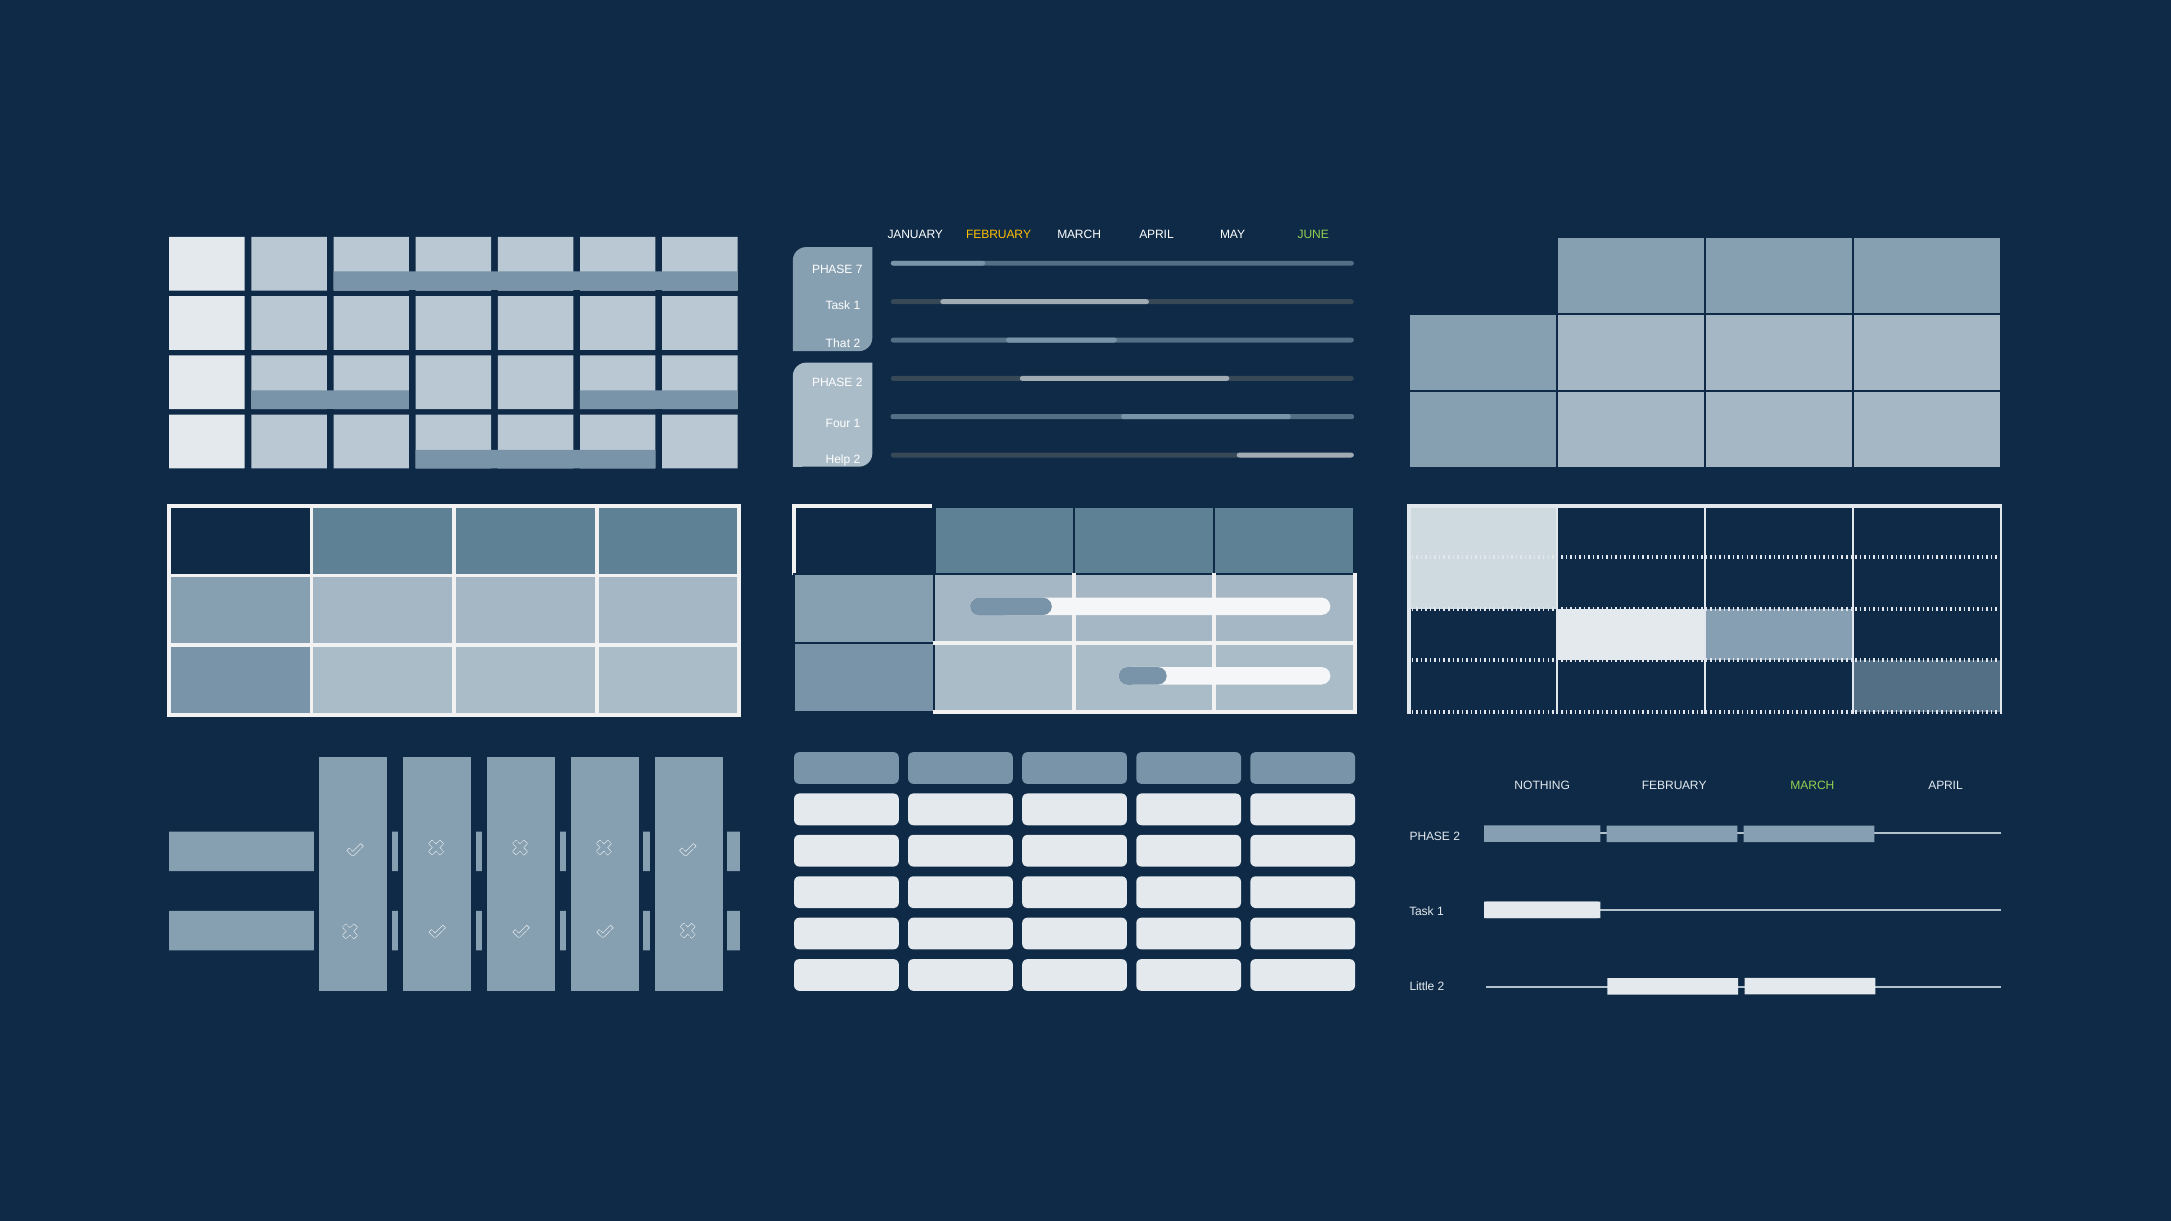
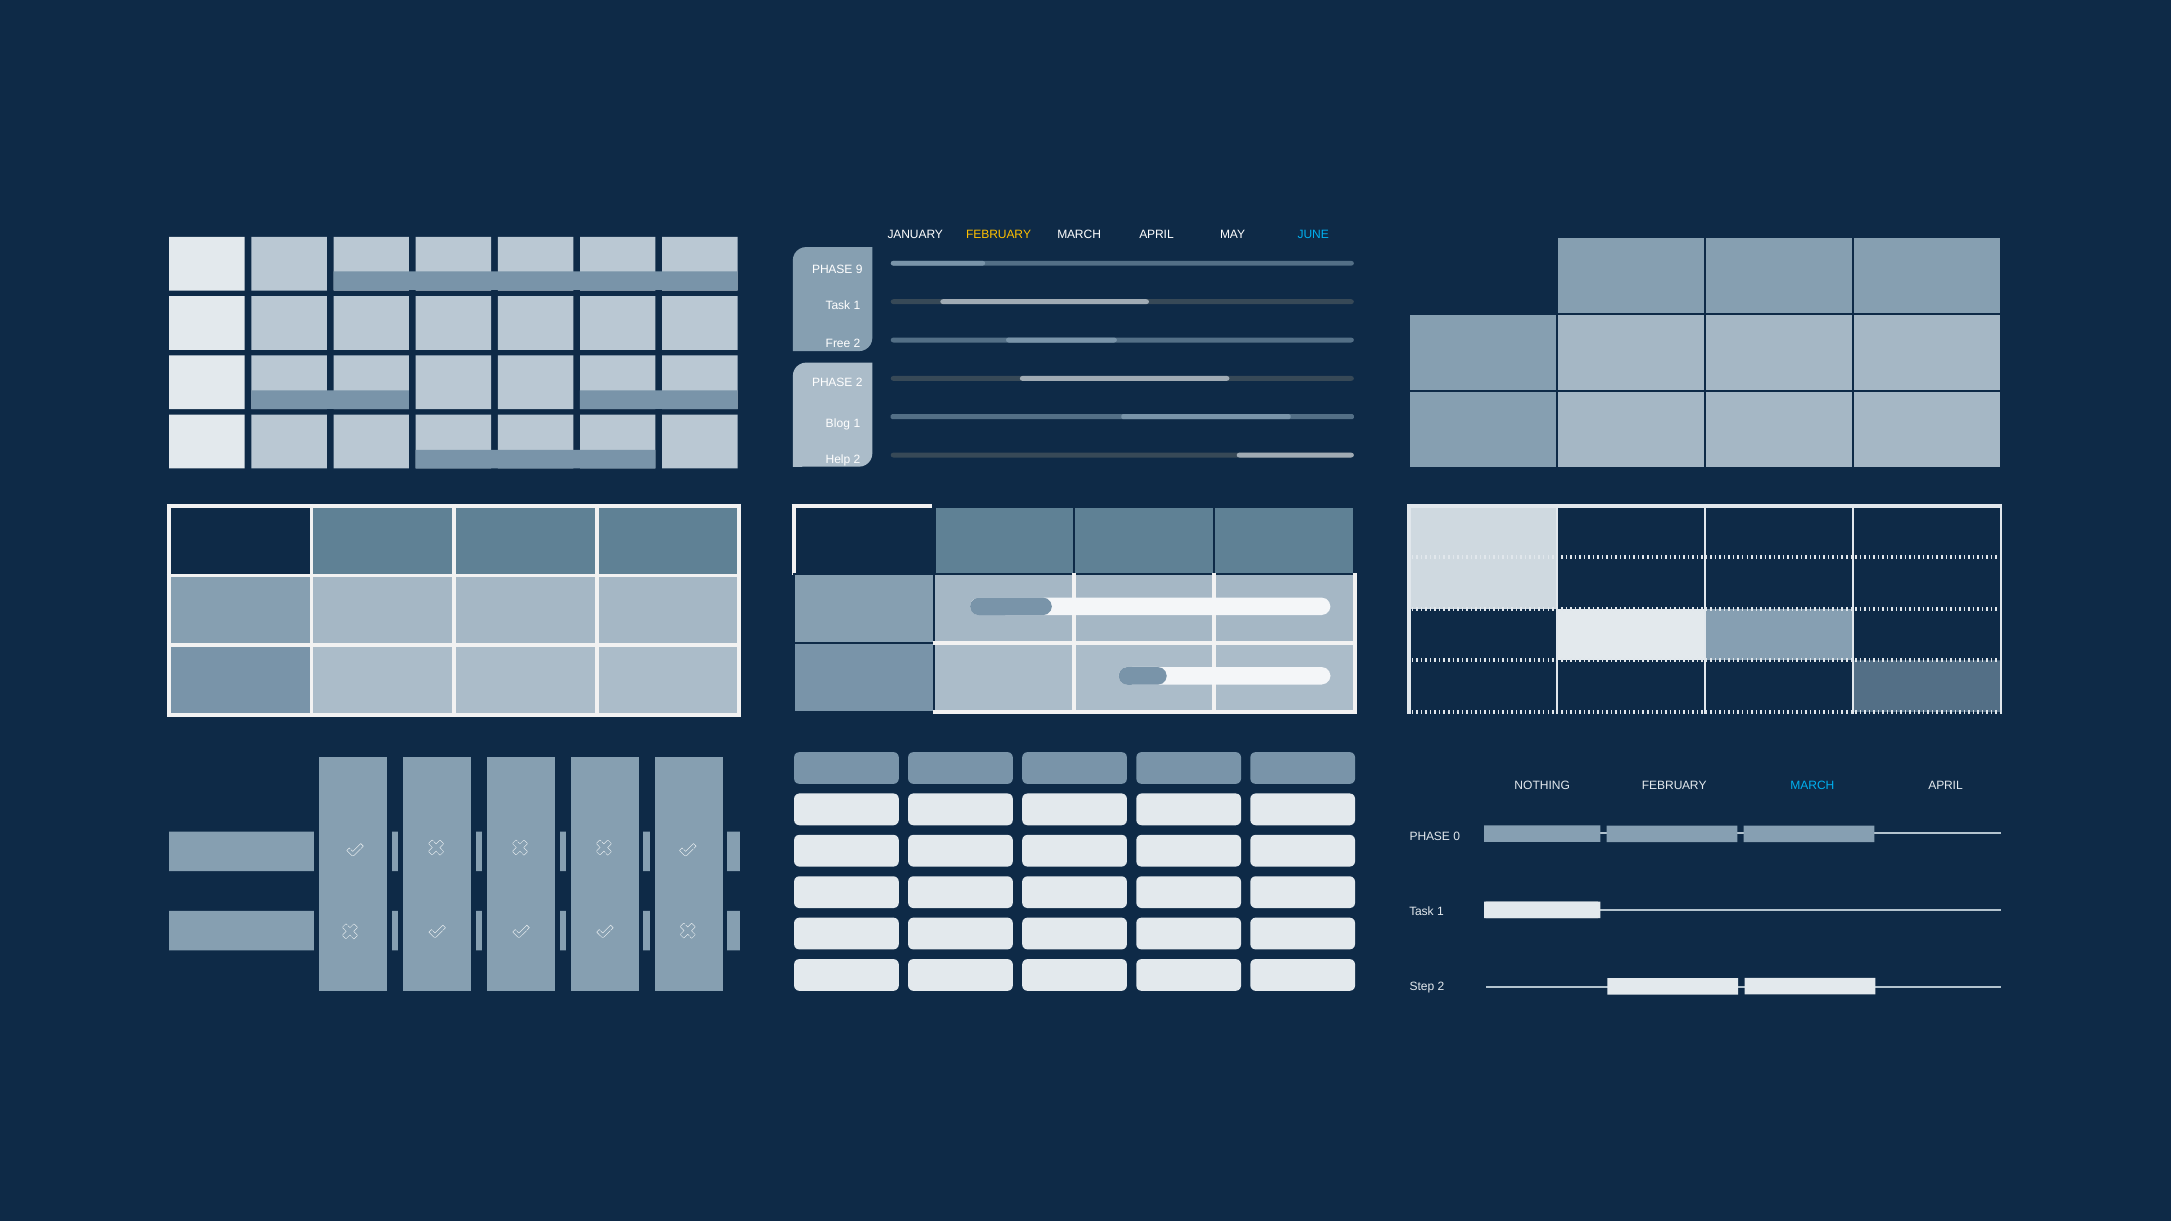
JUNE colour: light green -> light blue (1313, 234)
7: 7 -> 9 (859, 269)
That: That -> Free (838, 344)
Four: Four -> Blog (838, 424)
MARCH colour: light green -> light blue (1812, 786)
2: 2 -> 0 (1457, 836)
Little: Little -> Step (1422, 987)
